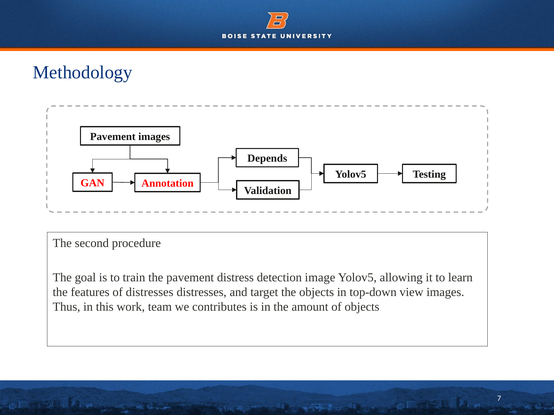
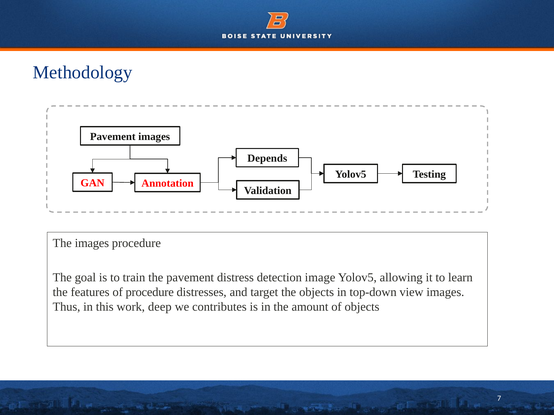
The second: second -> images (92, 243)
of distresses: distresses -> procedure (150, 293)
team: team -> deep (160, 307)
